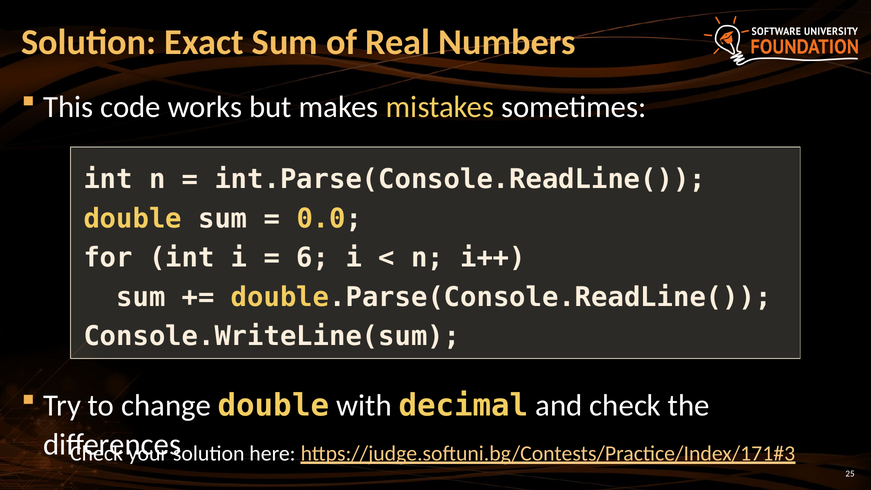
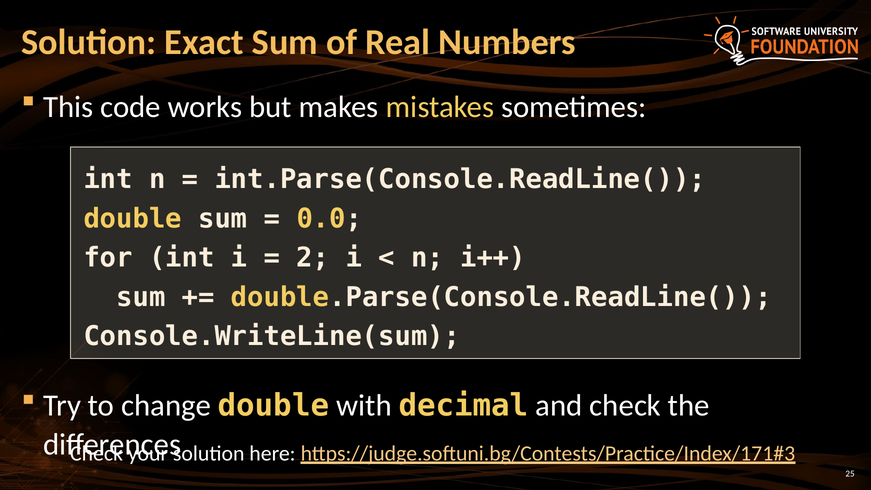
6: 6 -> 2 (313, 258)
